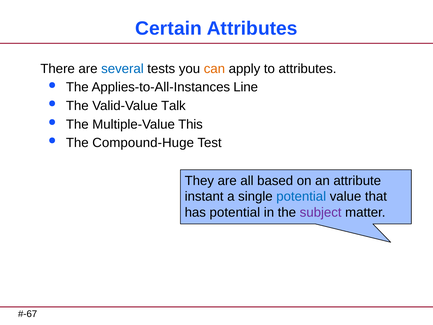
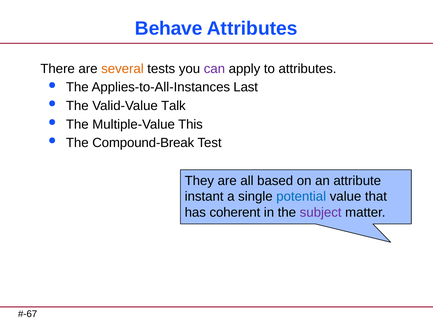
Certain: Certain -> Behave (169, 28)
several colour: blue -> orange (122, 69)
can colour: orange -> purple (214, 69)
Line: Line -> Last (246, 87)
Compound-Huge: Compound-Huge -> Compound-Break (143, 143)
has potential: potential -> coherent (235, 212)
